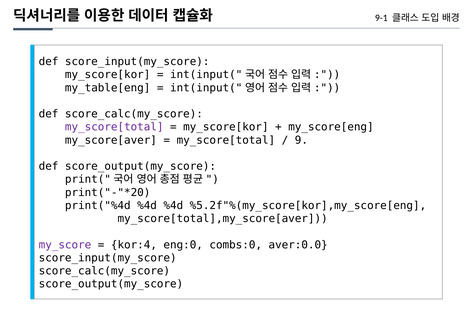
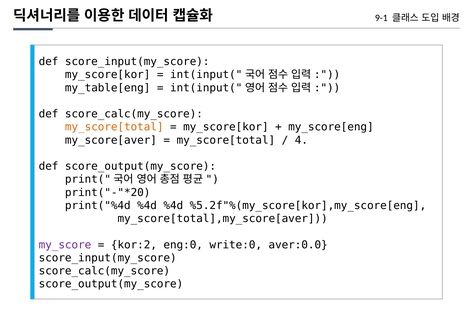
my_score[total colour: purple -> orange (114, 127)
9: 9 -> 4 (301, 140)
kor:4: kor:4 -> kor:2 (134, 245)
combs:0: combs:0 -> write:0 (236, 245)
